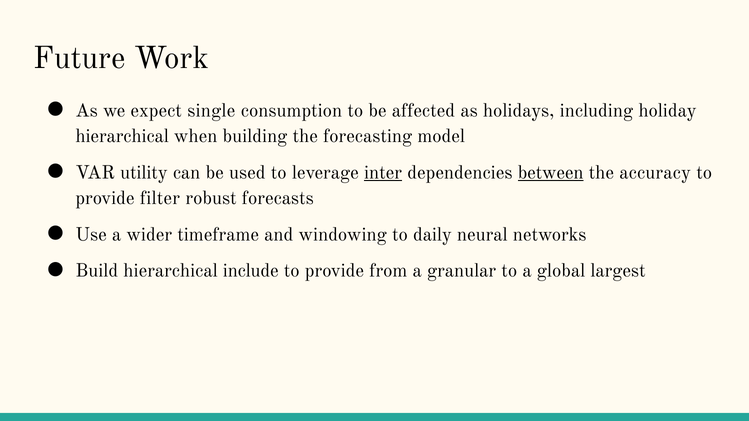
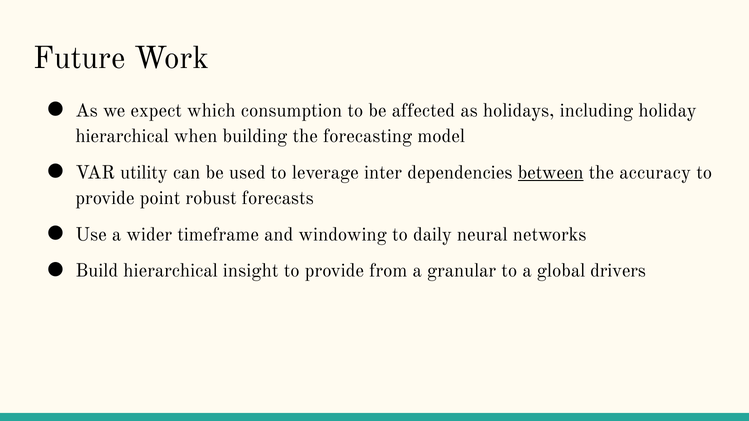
single: single -> which (211, 110)
inter underline: present -> none (383, 172)
filter: filter -> point (160, 198)
include: include -> insight (251, 271)
largest: largest -> drivers (618, 271)
